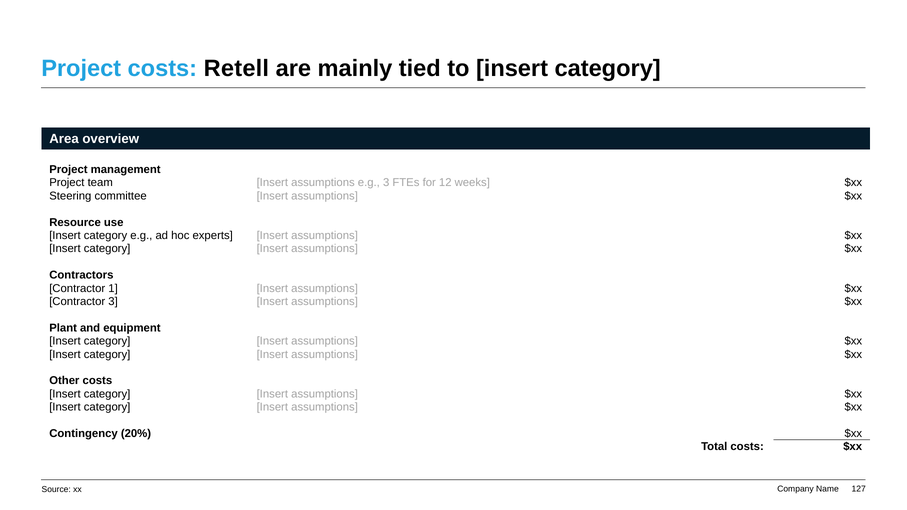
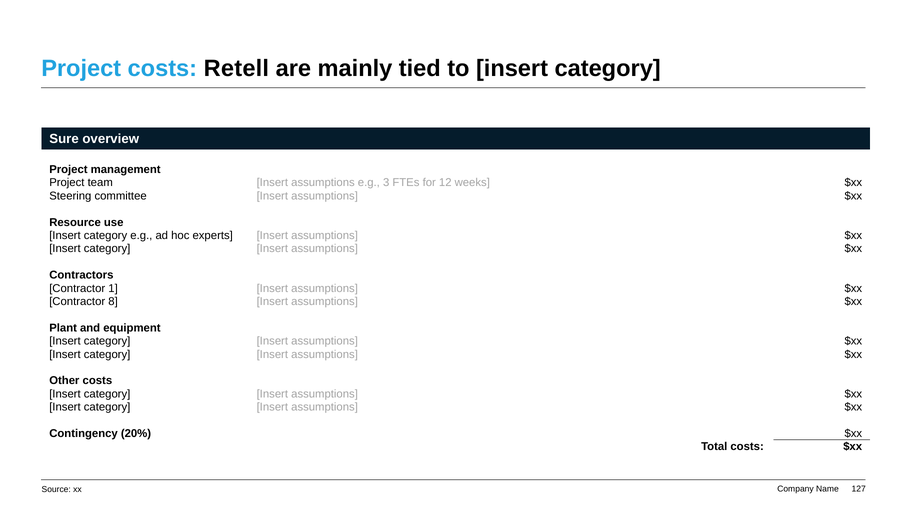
Area: Area -> Sure (64, 139)
Contractor 3: 3 -> 8 (113, 302)
